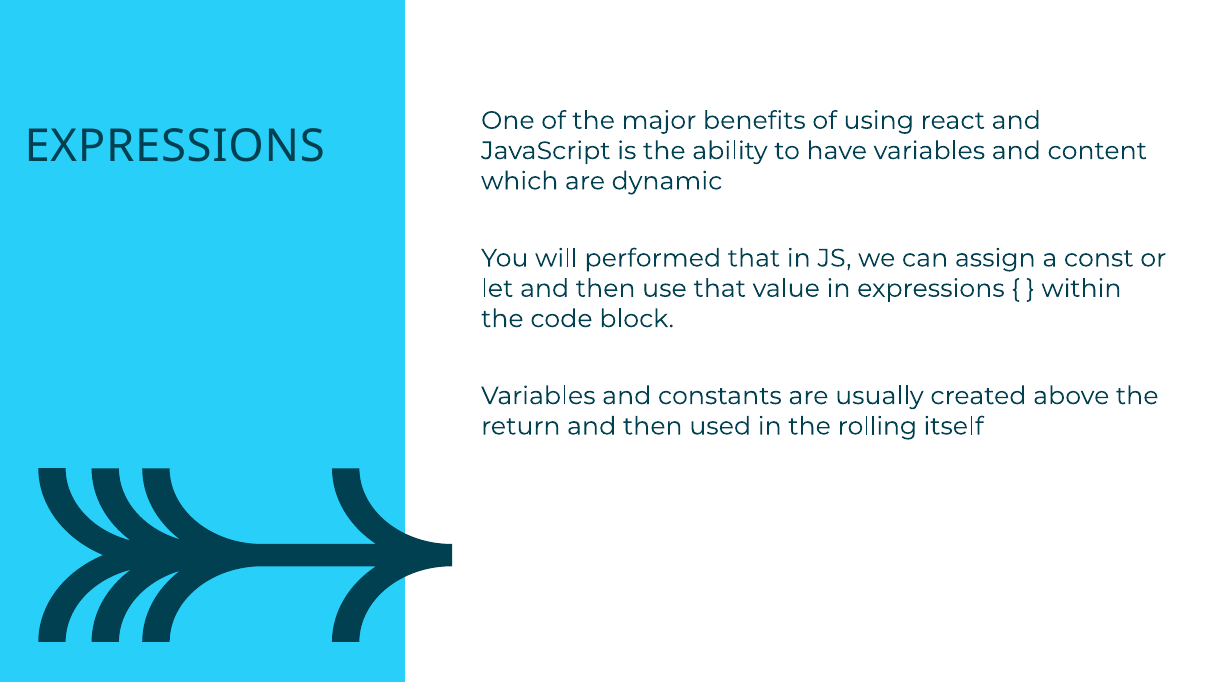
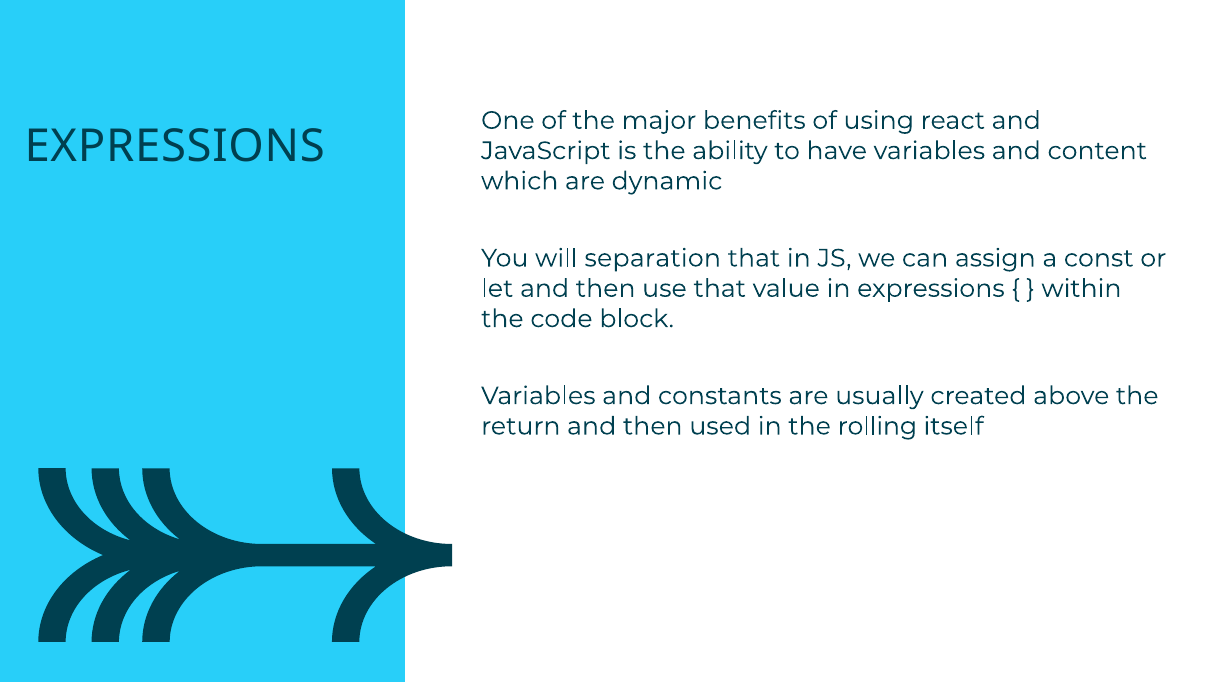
performed: performed -> separation (653, 258)
